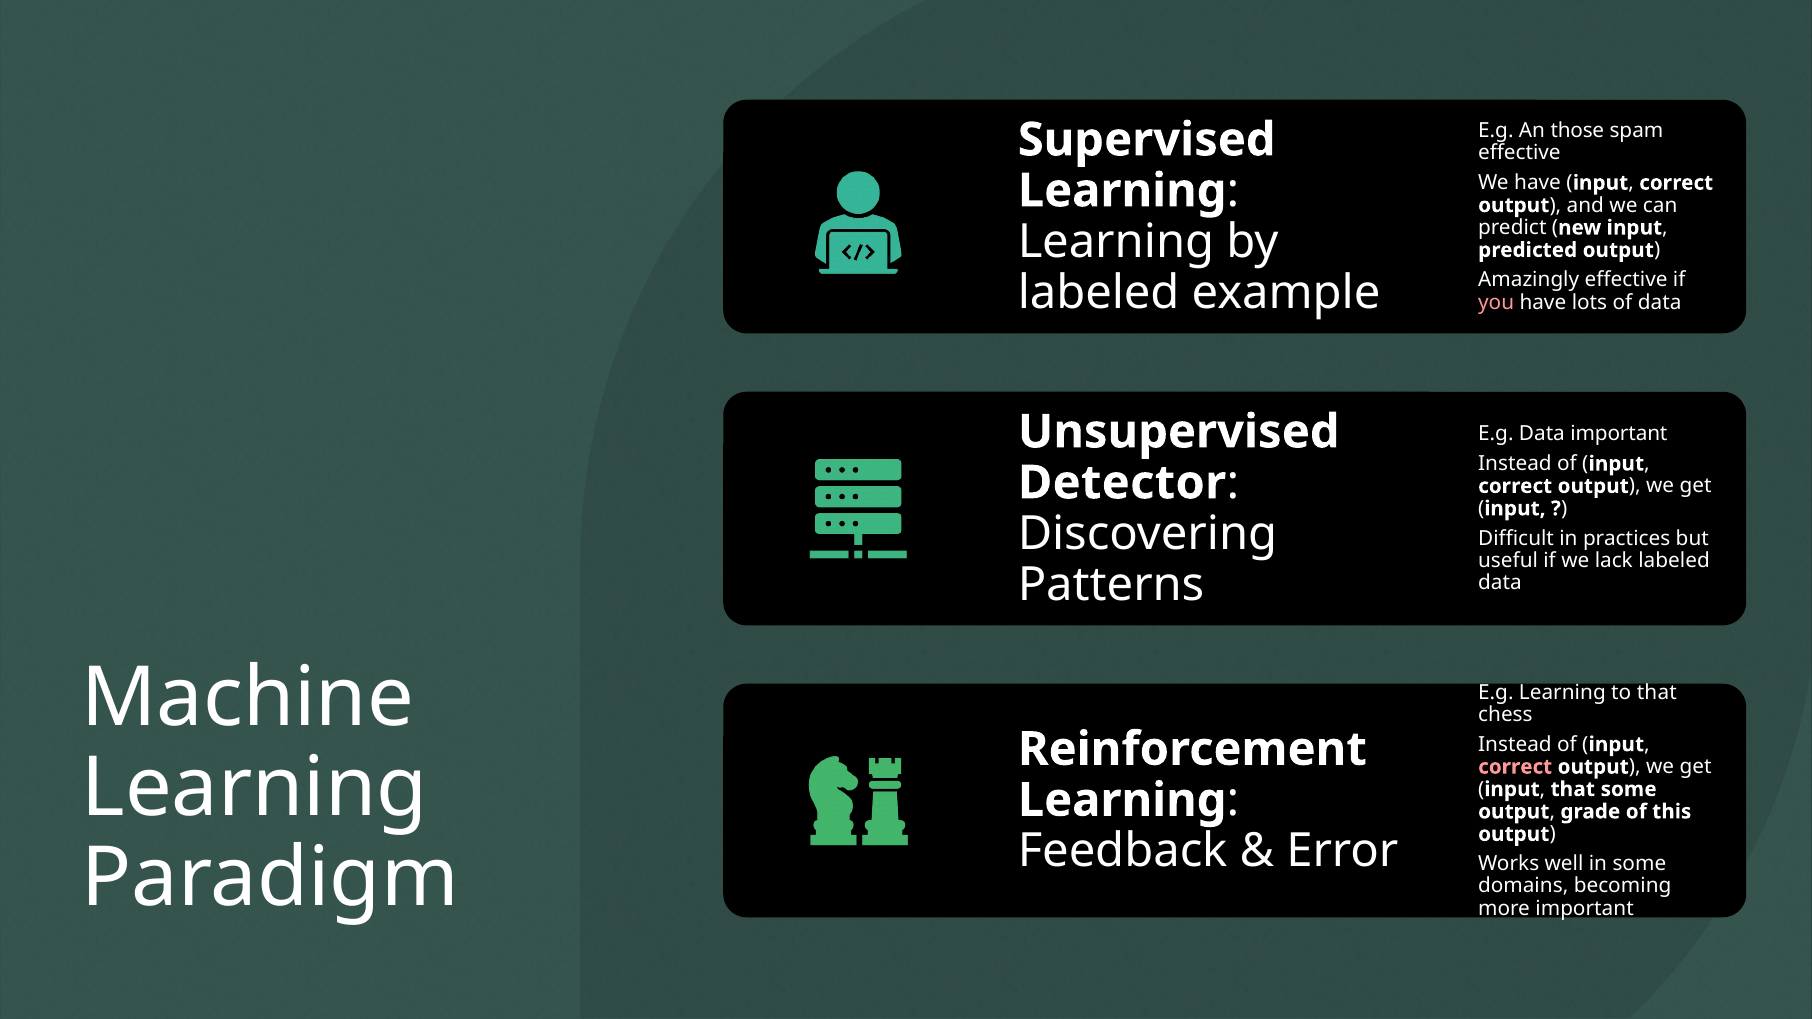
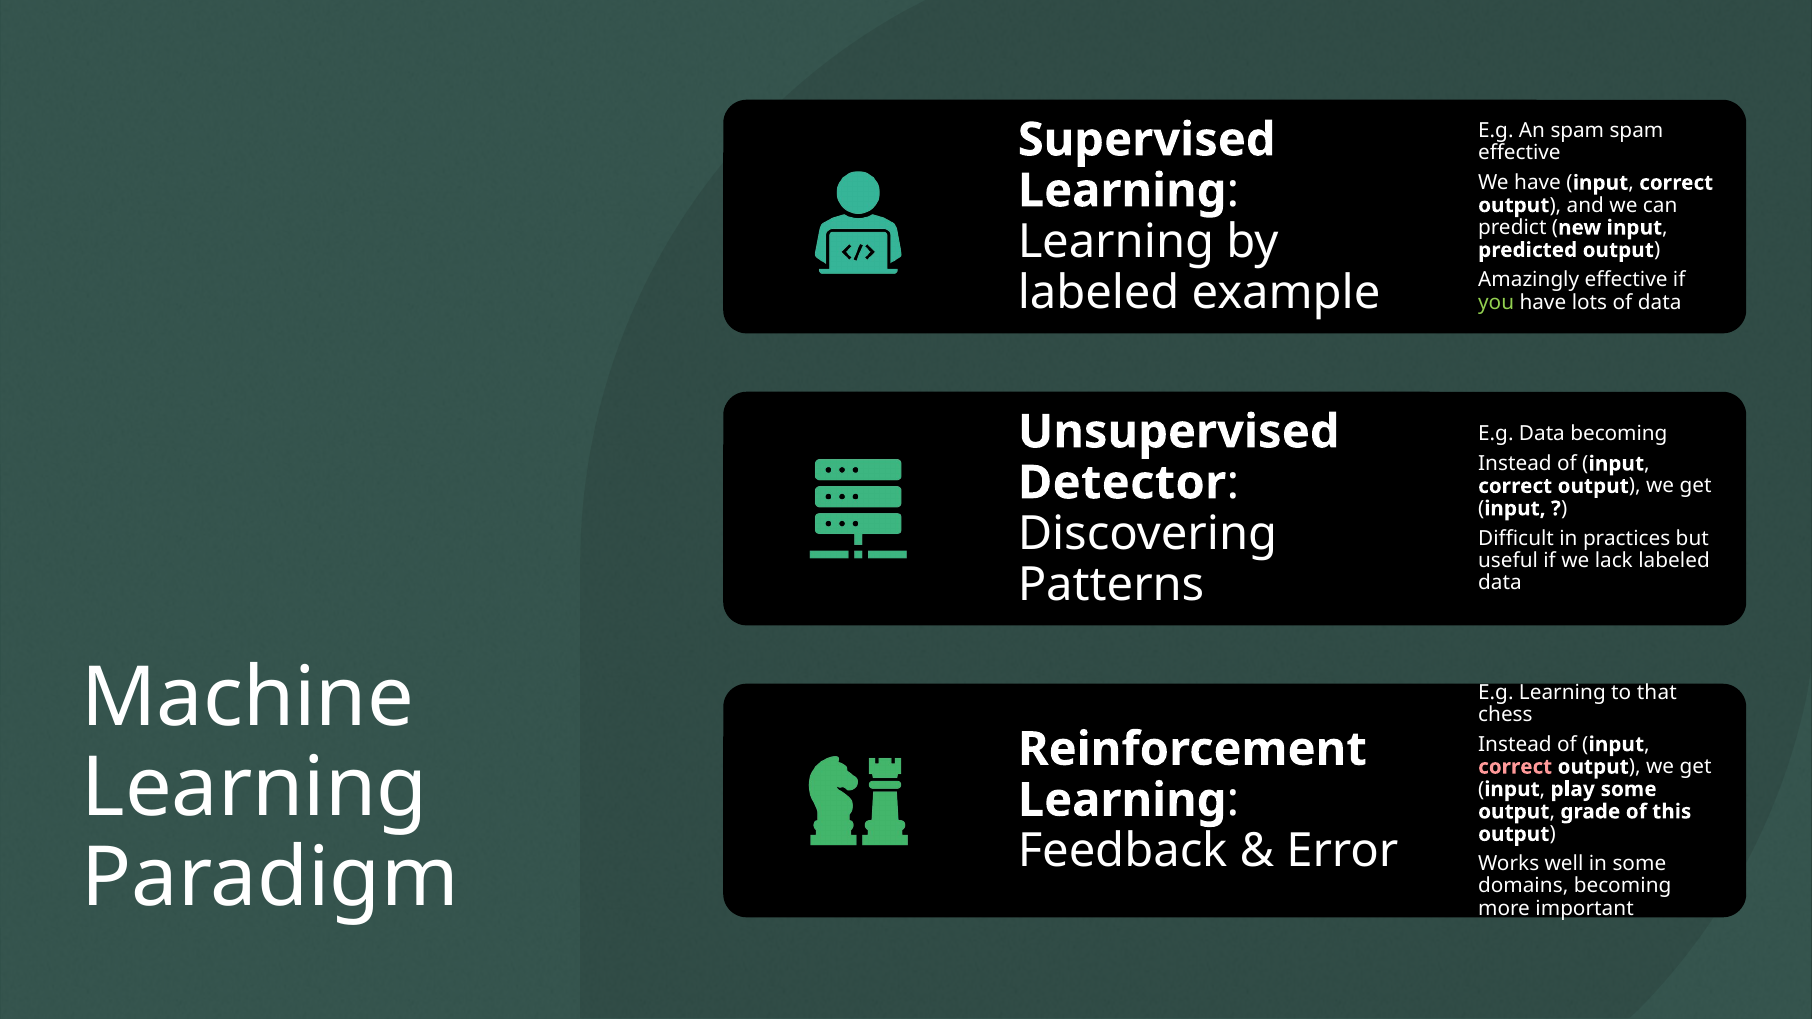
An those: those -> spam (1577, 131)
you colour: pink -> light green (1496, 302)
Data important: important -> becoming (1619, 434)
input that: that -> play (1573, 789)
